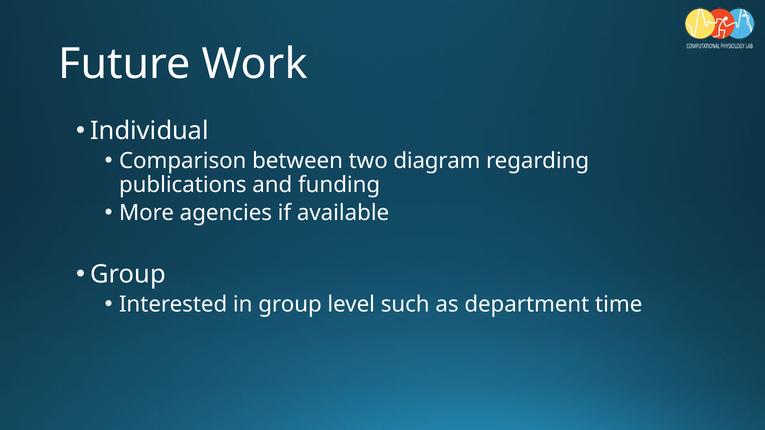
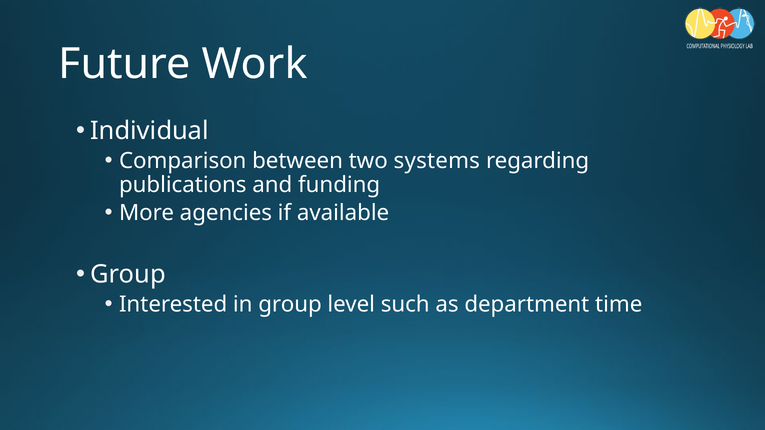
diagram: diagram -> systems (437, 161)
